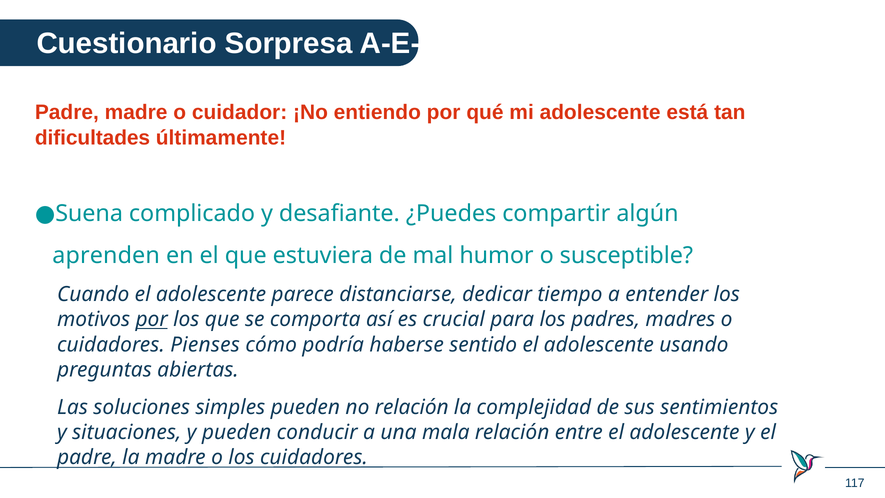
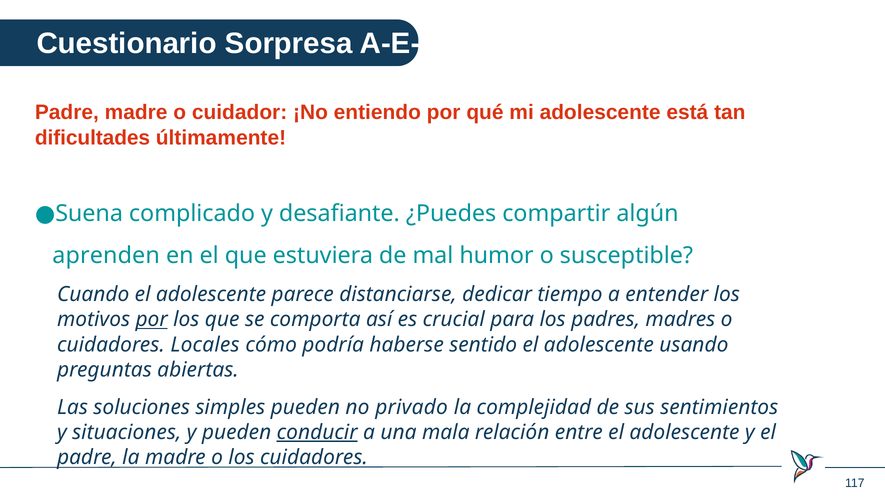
Pienses: Pienses -> Locales (205, 345)
no relación: relación -> privado (412, 407)
conducir underline: none -> present (317, 432)
